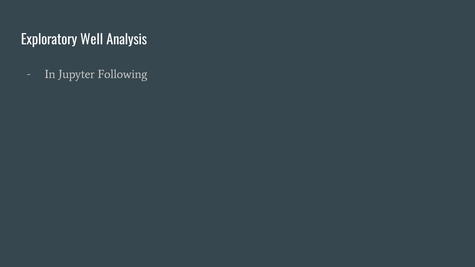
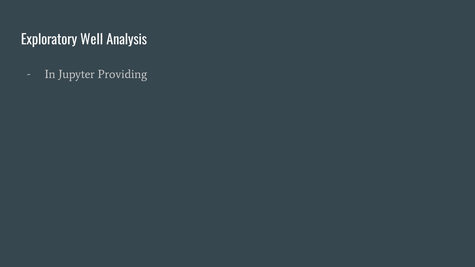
Following: Following -> Providing (122, 74)
